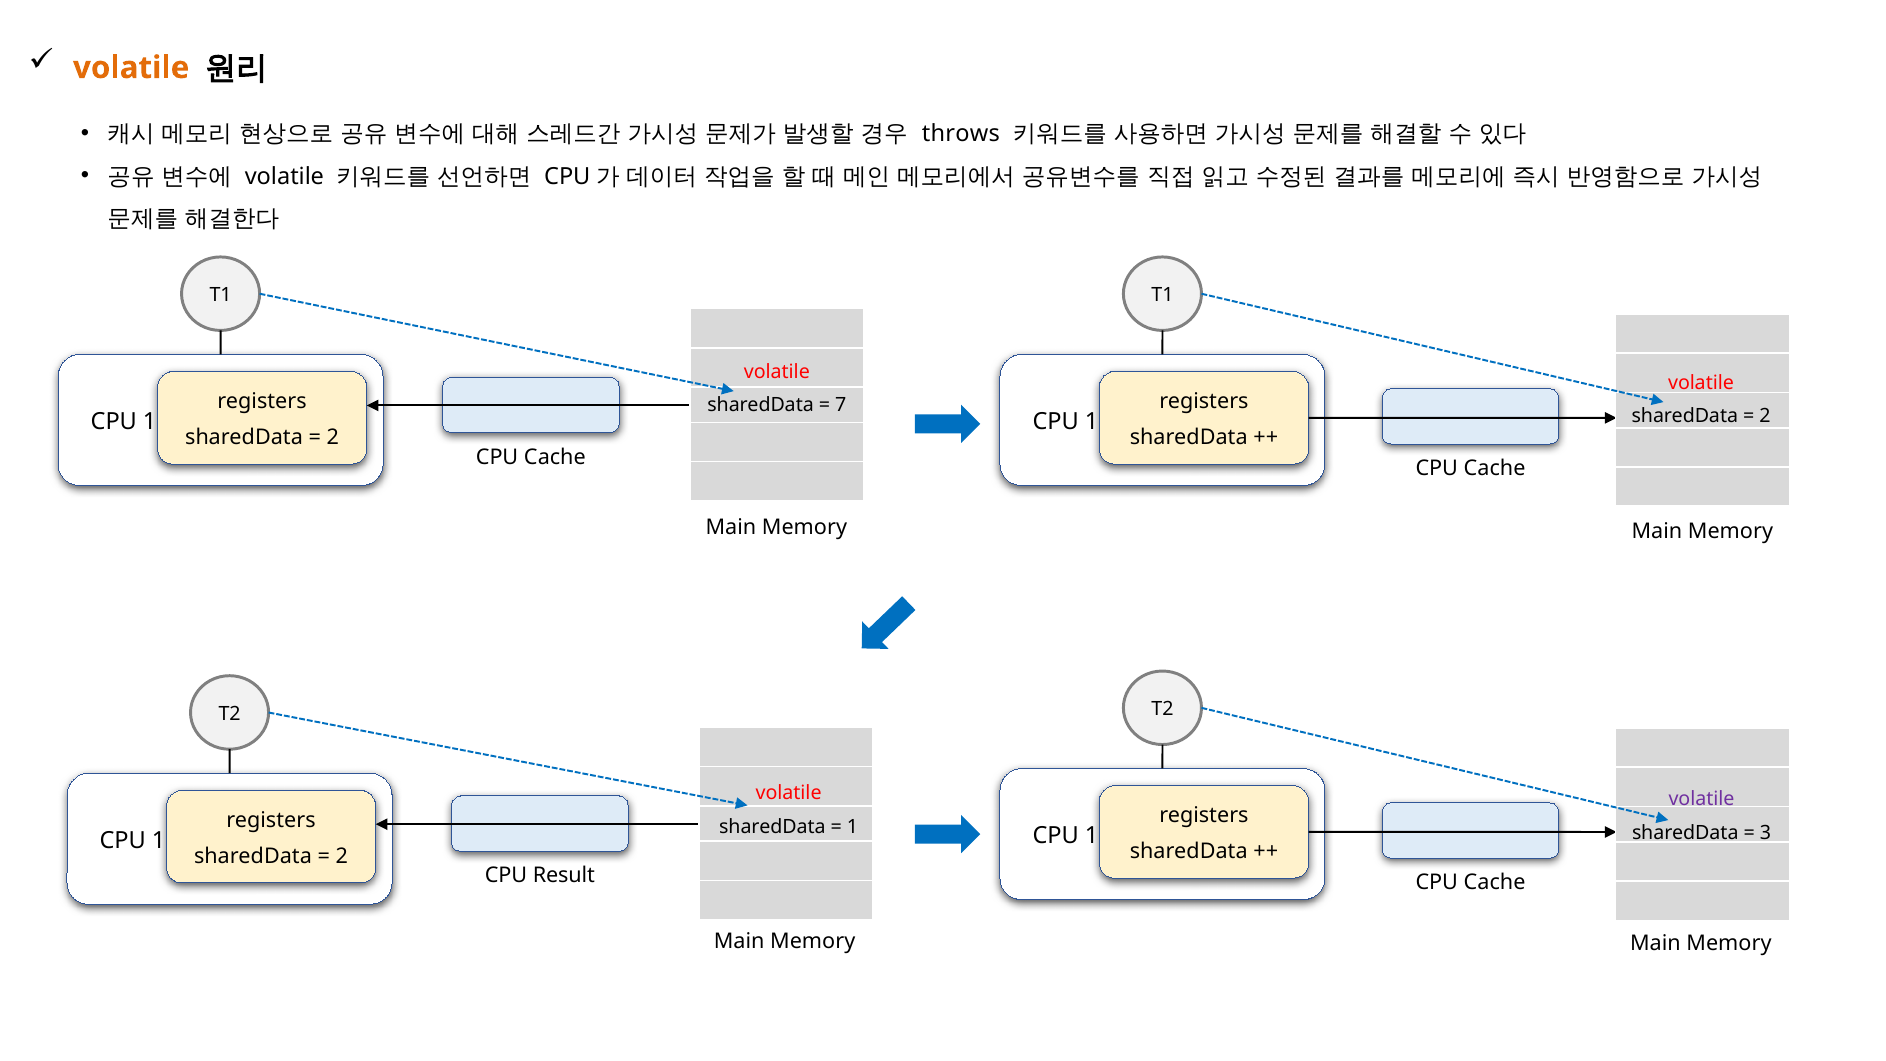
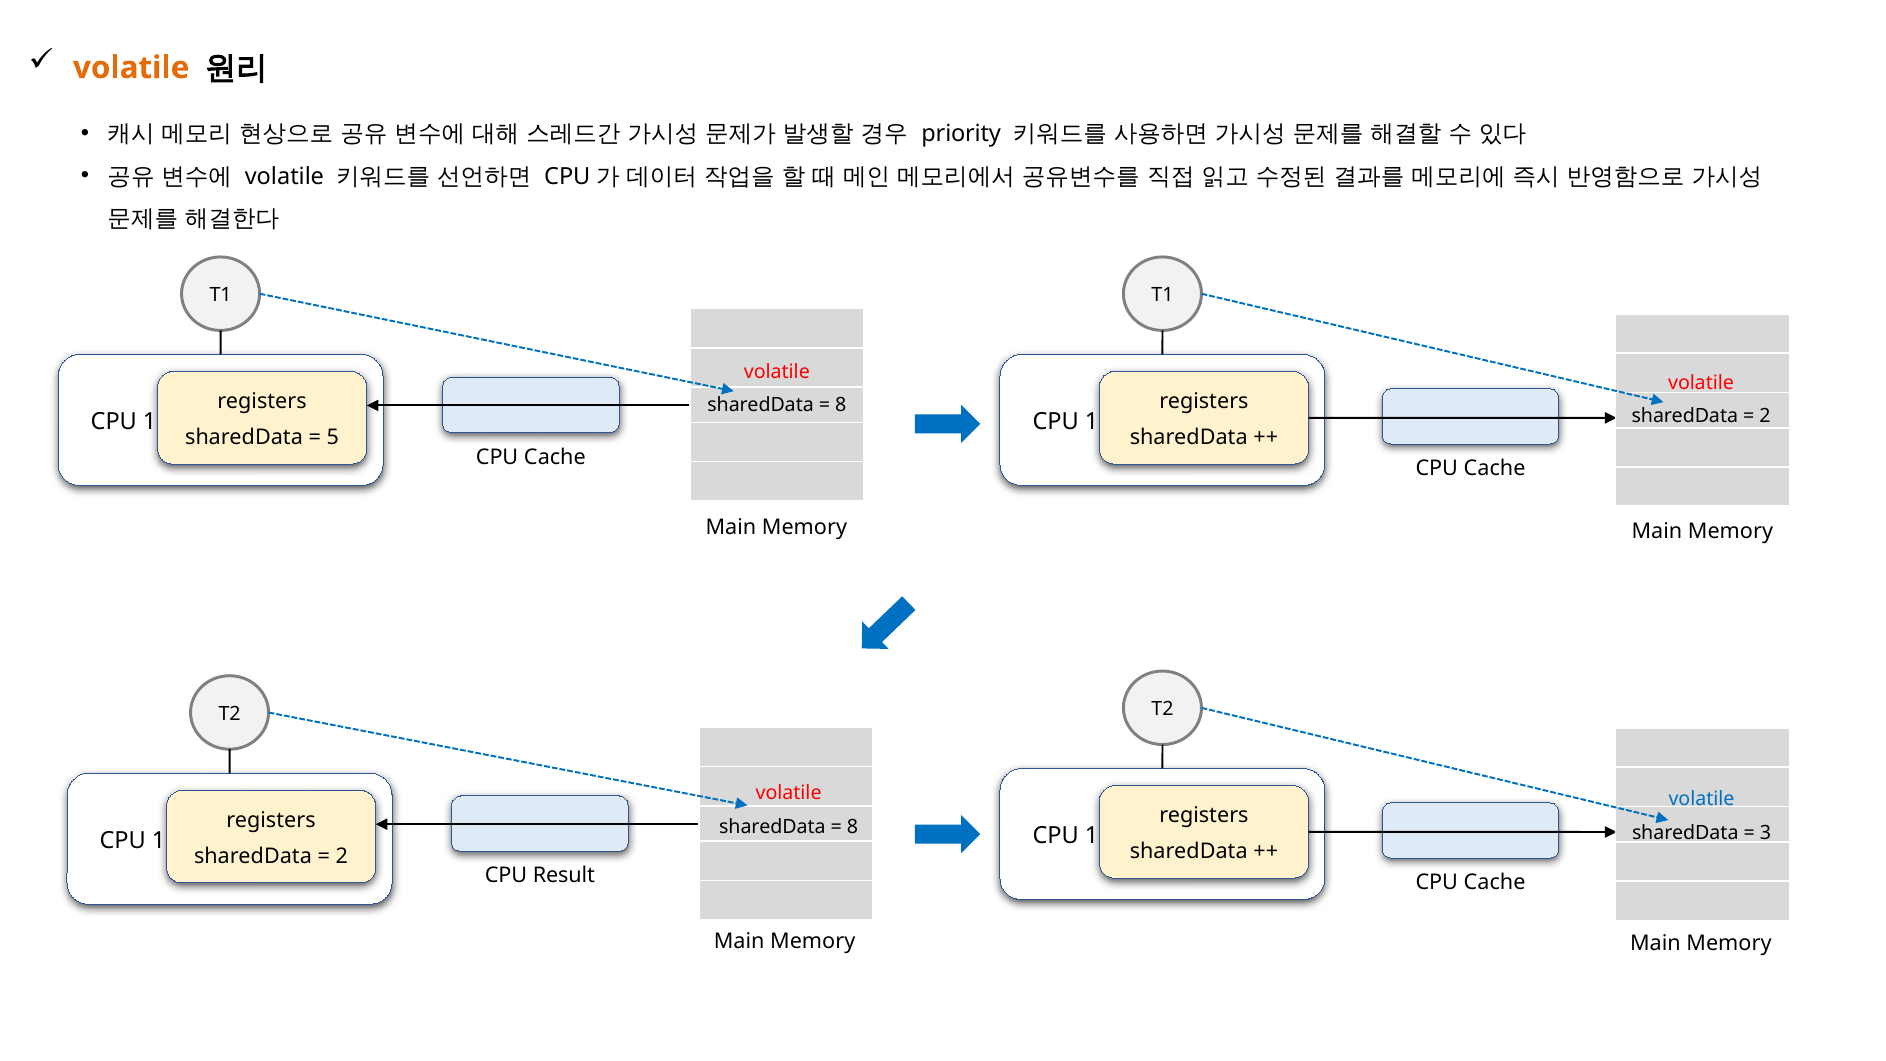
throws: throws -> priority (961, 134)
7: 7 -> 8 (841, 405)
2: 2 -> 5 (333, 437)
volatile colour: purple -> blue (1702, 799)
1: 1 -> 8 (853, 827)
